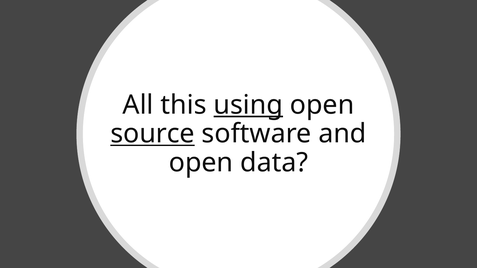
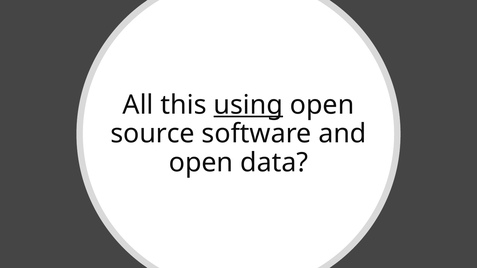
source underline: present -> none (153, 134)
